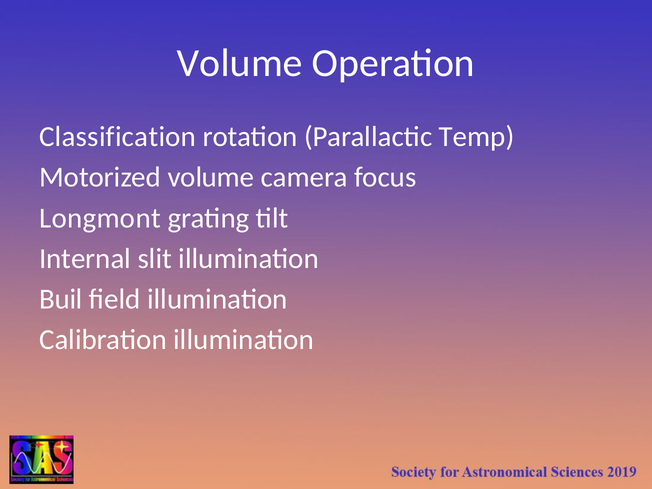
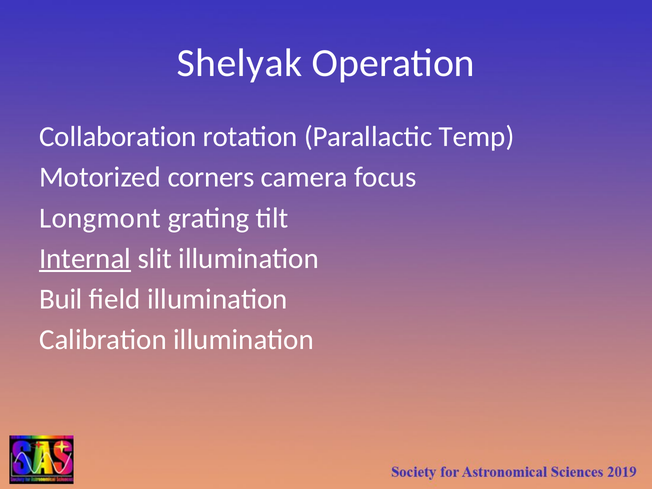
Volume: Volume -> Shelyak (240, 63)
Classification: Classification -> Collaboration (118, 137)
Motorized volume: volume -> corners (211, 177)
Internal underline: none -> present (85, 259)
